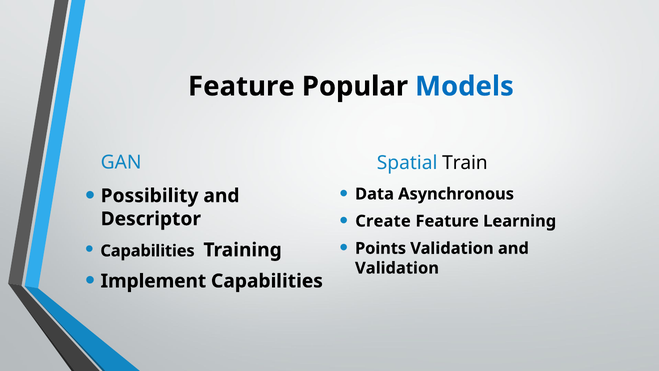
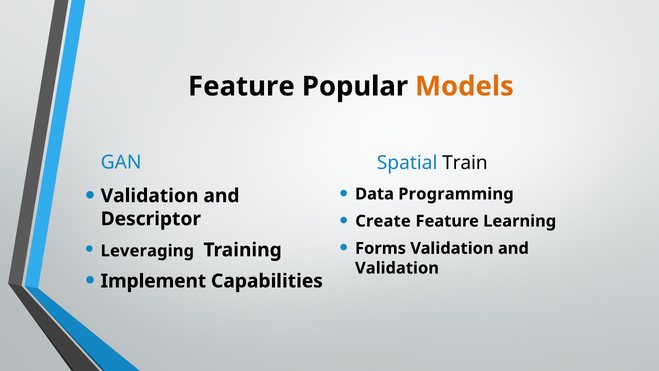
Models colour: blue -> orange (464, 86)
Possibility: Possibility -> Validation (150, 196)
Asynchronous: Asynchronous -> Programming (456, 194)
Points: Points -> Forms (381, 248)
Capabilities: Capabilities -> Leveraging (147, 251)
